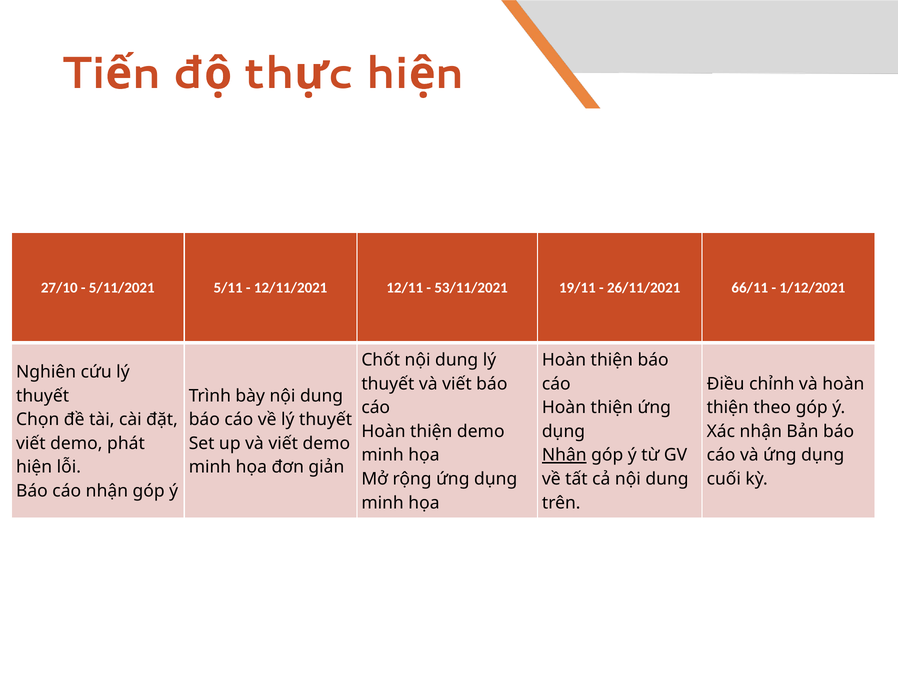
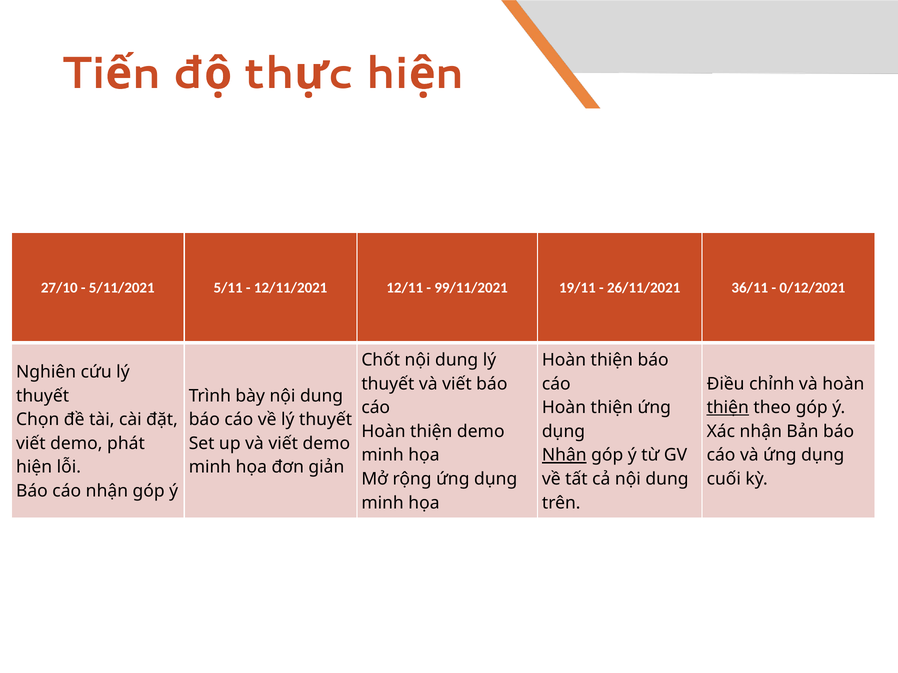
53/11/2021: 53/11/2021 -> 99/11/2021 (471, 288)
66/11: 66/11 -> 36/11 (750, 288)
1/12/2021: 1/12/2021 -> 0/12/2021 (812, 288)
thiện underline: none -> present (728, 408)
